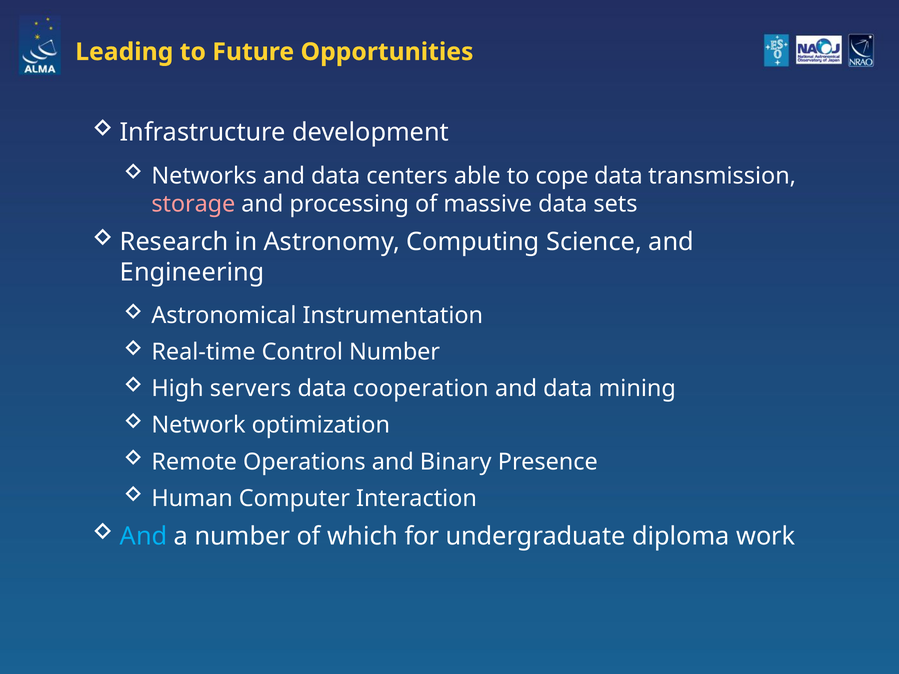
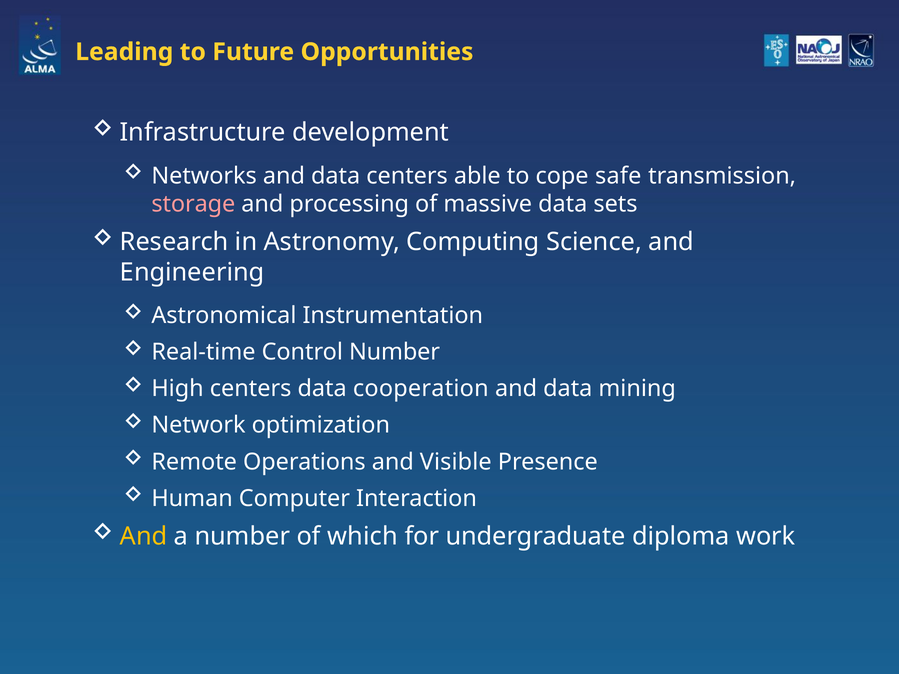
cope data: data -> safe (618, 176)
High servers: servers -> centers (251, 389)
Binary: Binary -> Visible (456, 462)
And colour: light blue -> yellow (144, 536)
